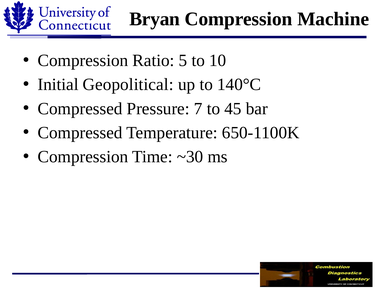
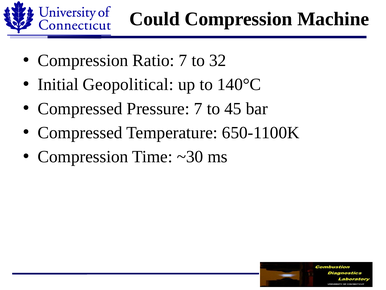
Bryan: Bryan -> Could (155, 19)
Ratio 5: 5 -> 7 (183, 60)
10: 10 -> 32 (218, 60)
